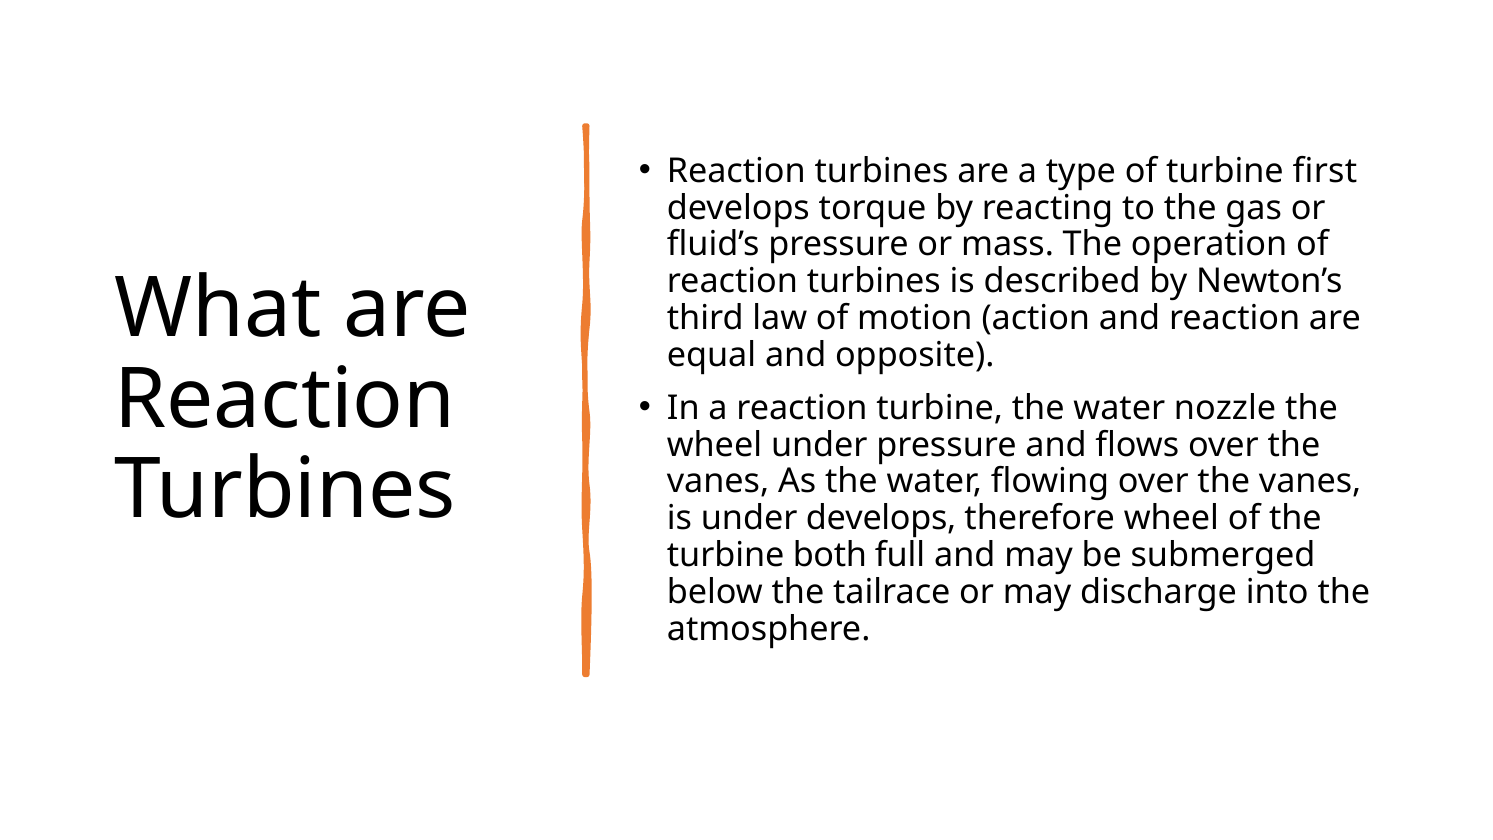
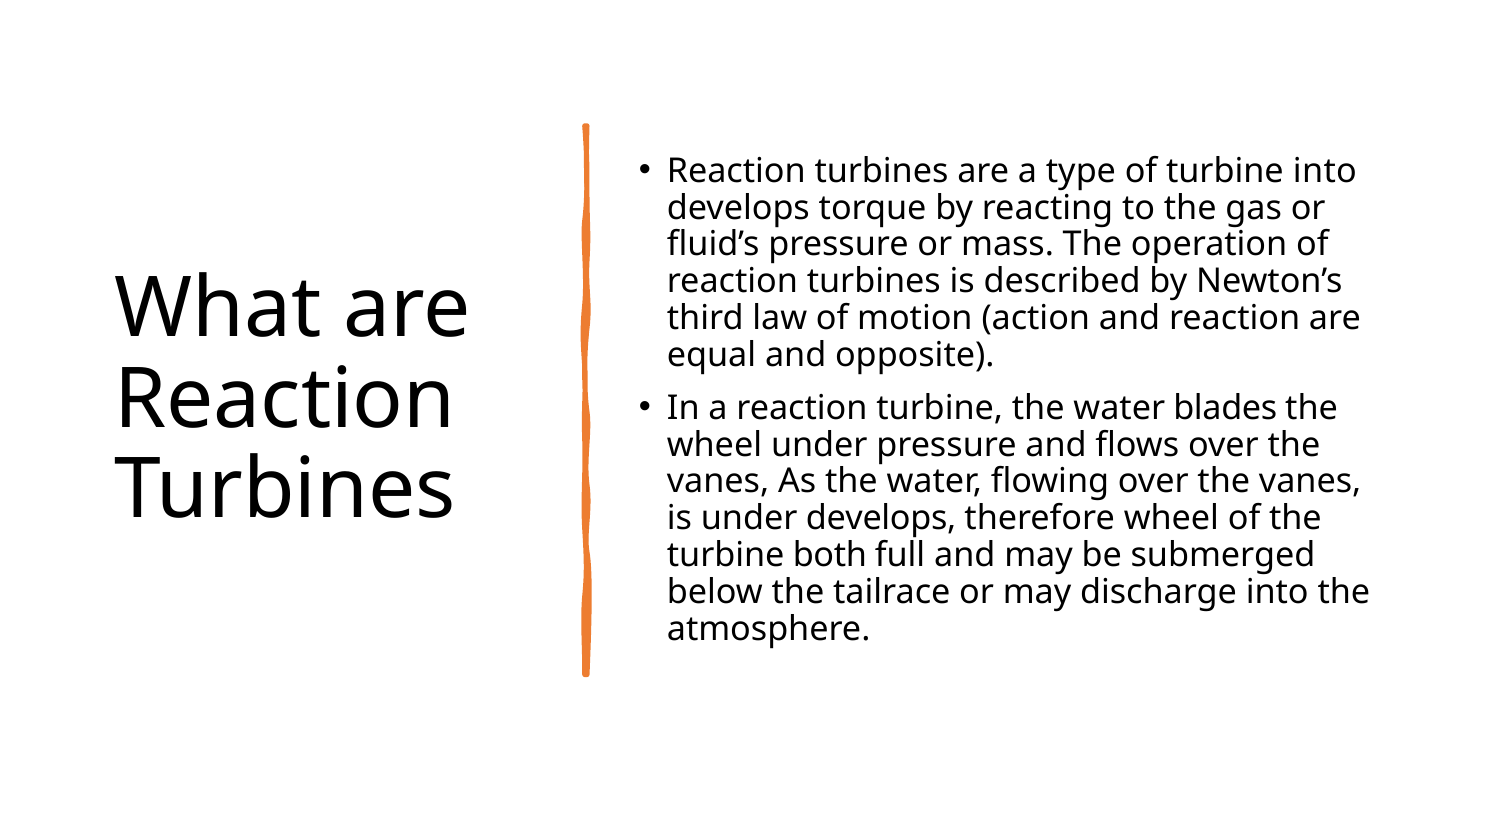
turbine first: first -> into (1325, 171)
nozzle: nozzle -> blades (1225, 408)
